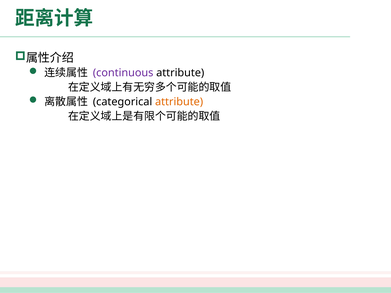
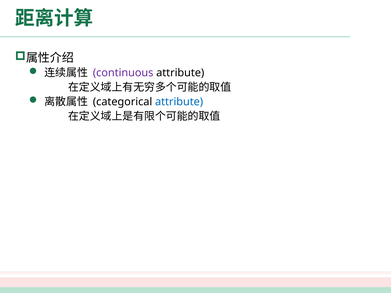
attribute colour: orange -> blue (179, 102)
